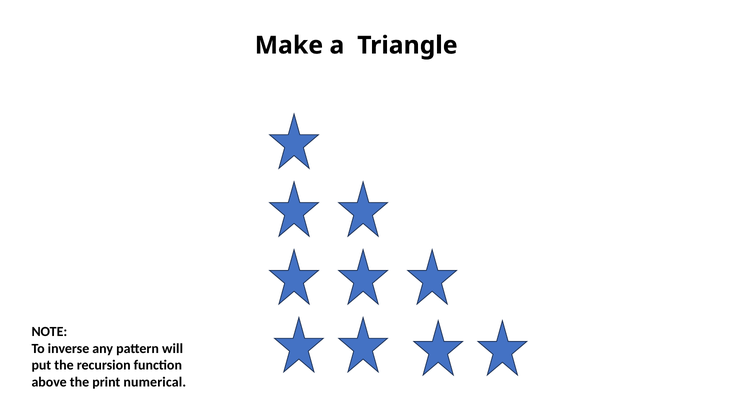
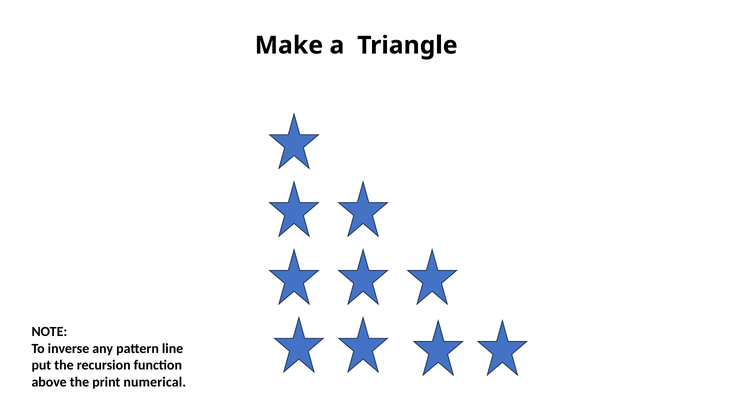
will: will -> line (173, 348)
